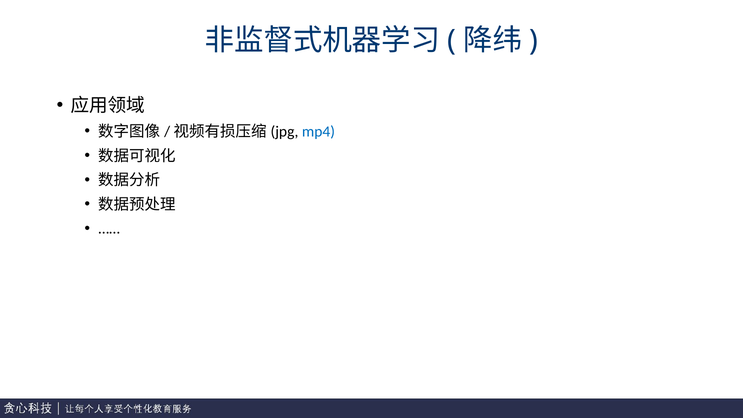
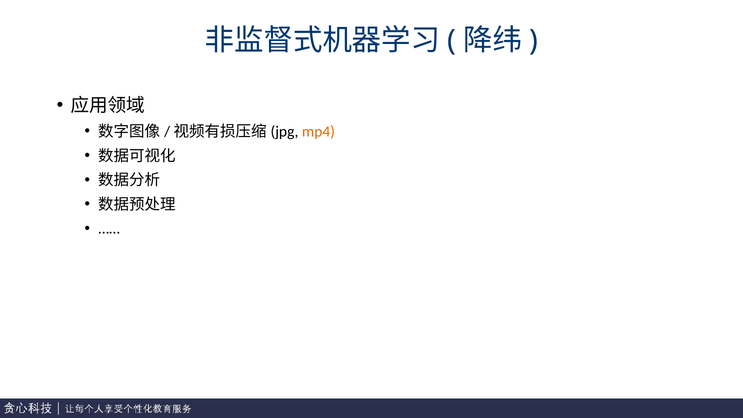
mp4 colour: blue -> orange (318, 132)
